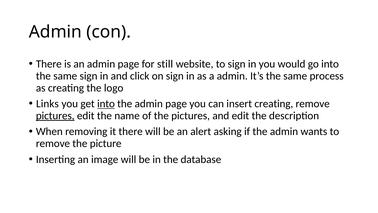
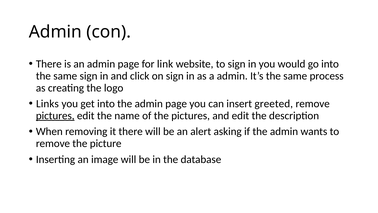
still: still -> link (165, 64)
into underline: present -> none (106, 104)
insert creating: creating -> greeted (274, 104)
